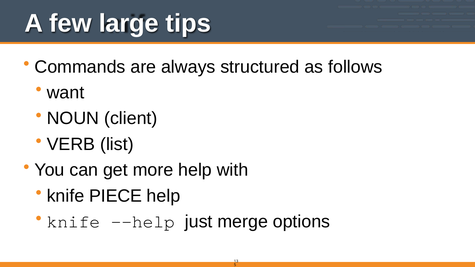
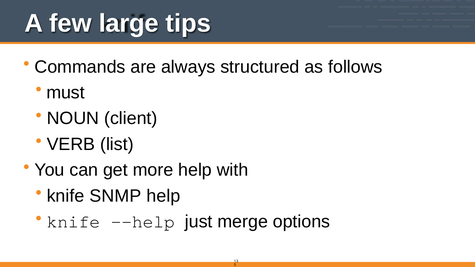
want: want -> must (66, 93)
PIECE: PIECE -> SNMP (115, 196)
